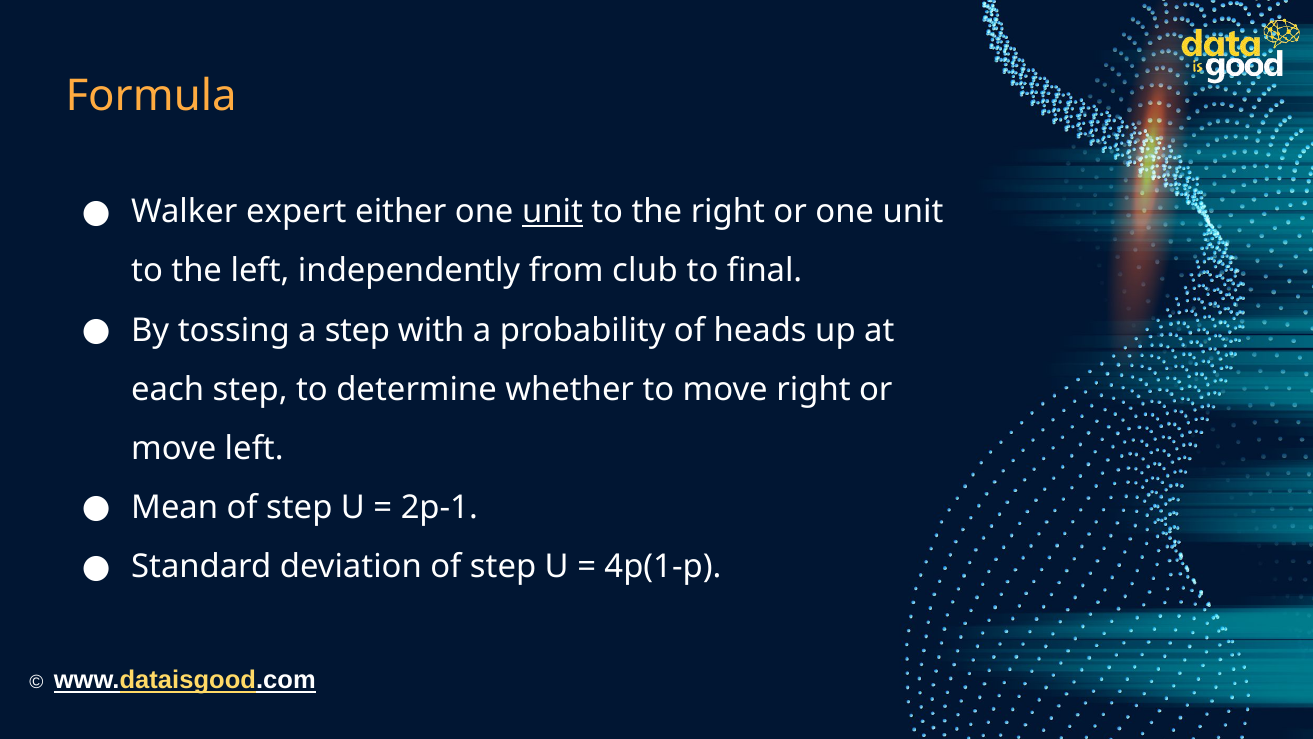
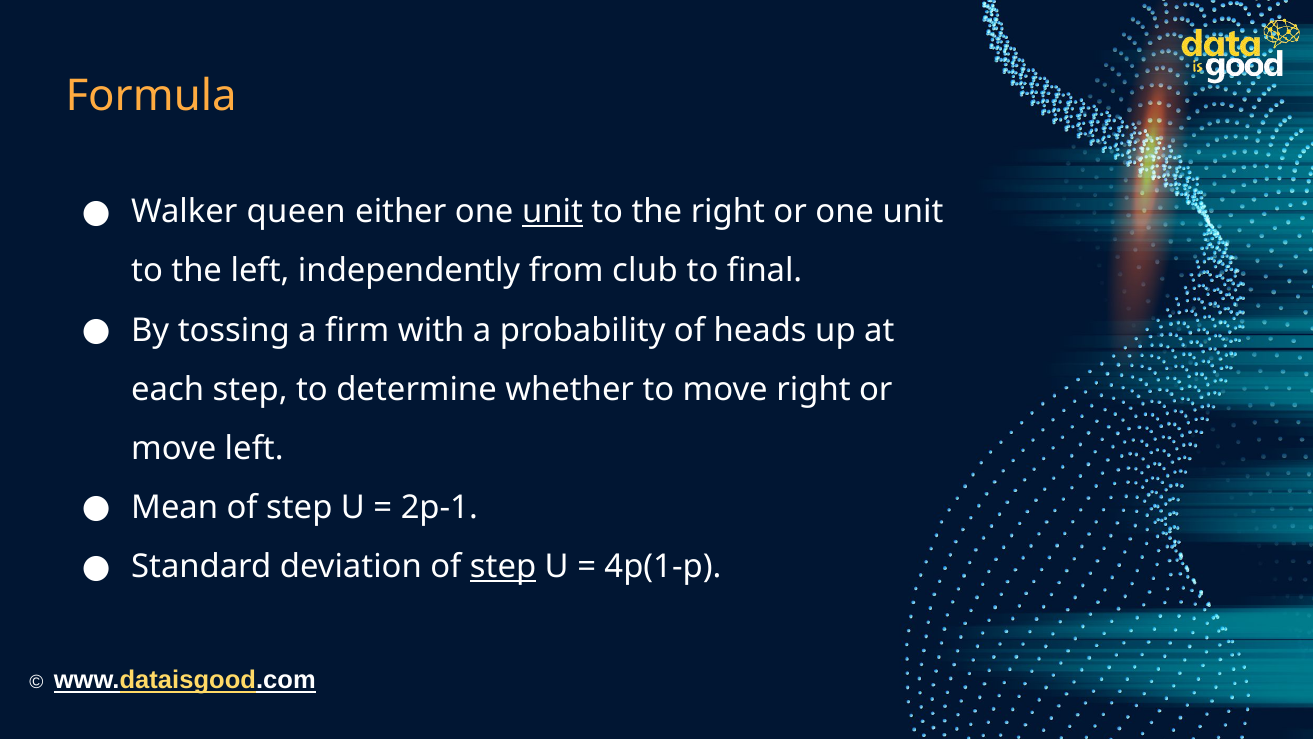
expert: expert -> queen (296, 212)
a step: step -> firm (357, 330)
step underline: none -> present (503, 566)
